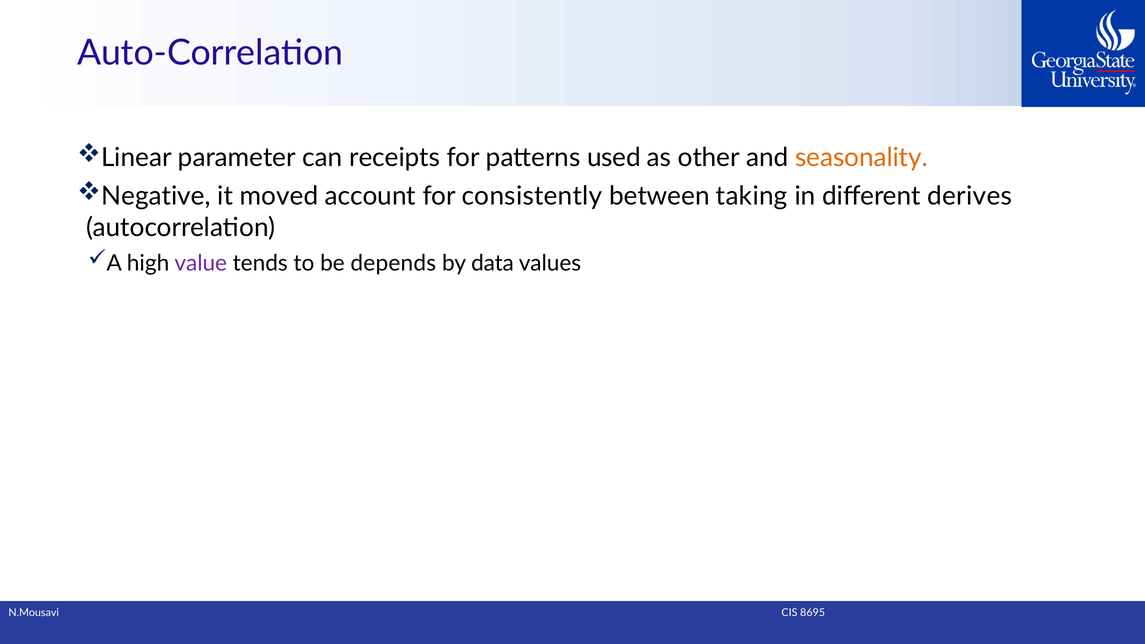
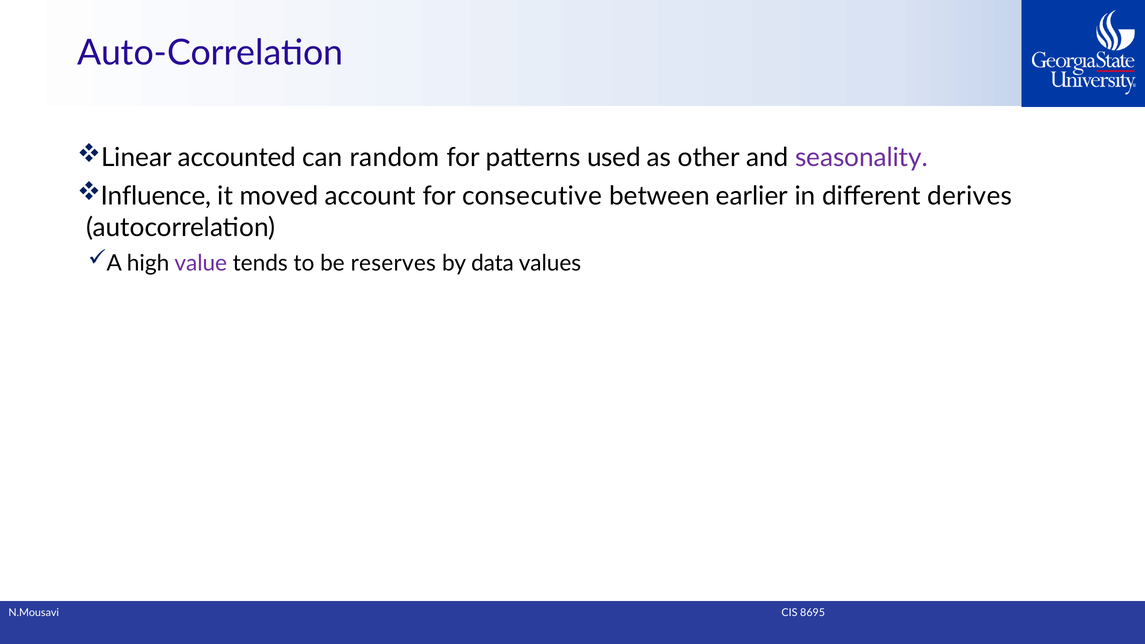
parameter: parameter -> accounted (237, 158)
receipts: receipts -> random (394, 158)
seasonality colour: orange -> purple (861, 158)
Negative: Negative -> Influence (156, 196)
consistently: consistently -> consecutive (532, 196)
taking: taking -> earlier (752, 196)
depends: depends -> reserves (393, 263)
